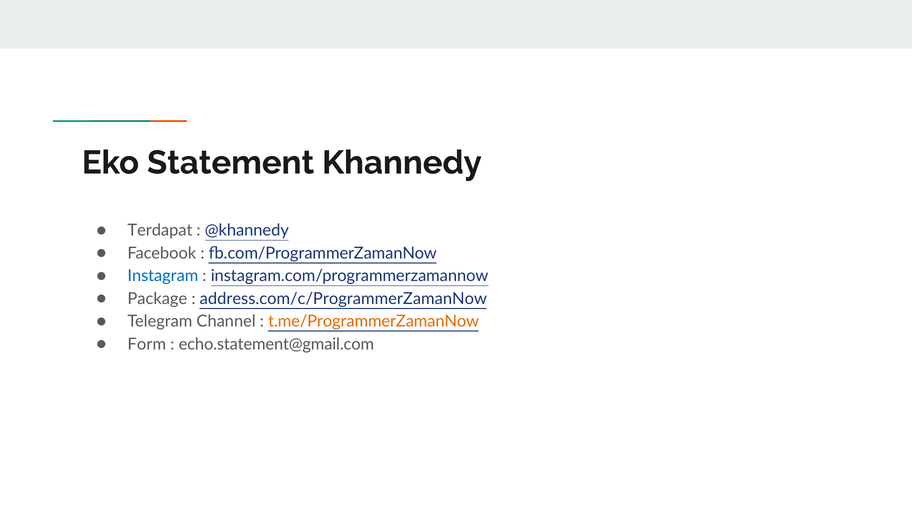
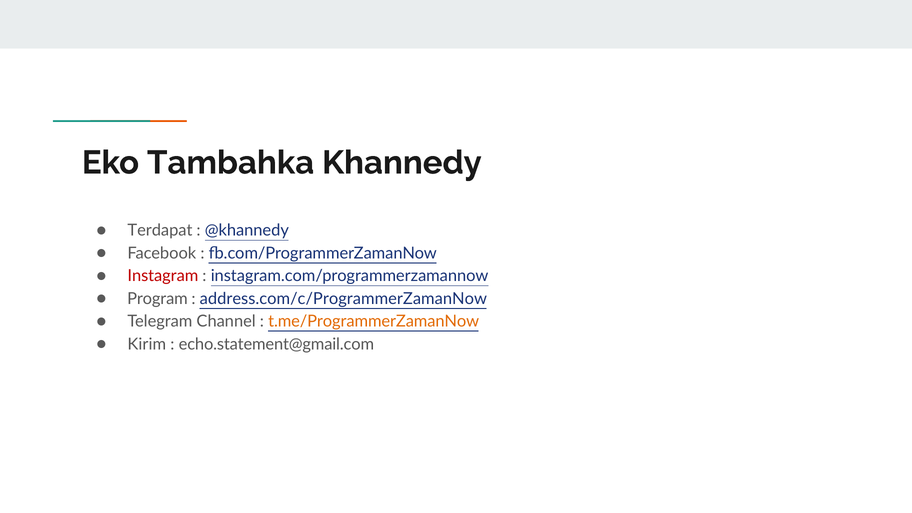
Statement: Statement -> Tambahka (231, 163)
Instagram colour: blue -> red (163, 276)
Package: Package -> Program (157, 299)
Form: Form -> Kirim (147, 344)
